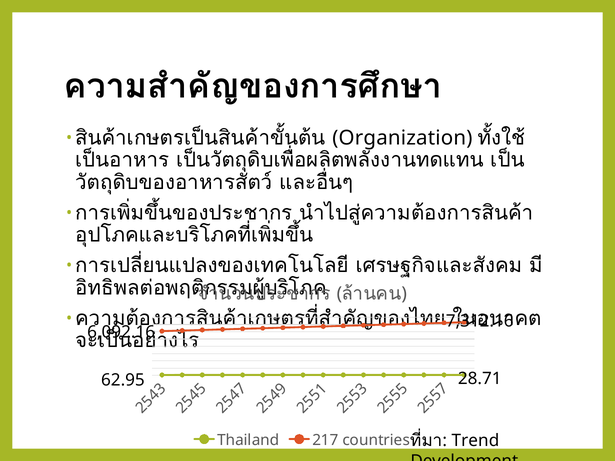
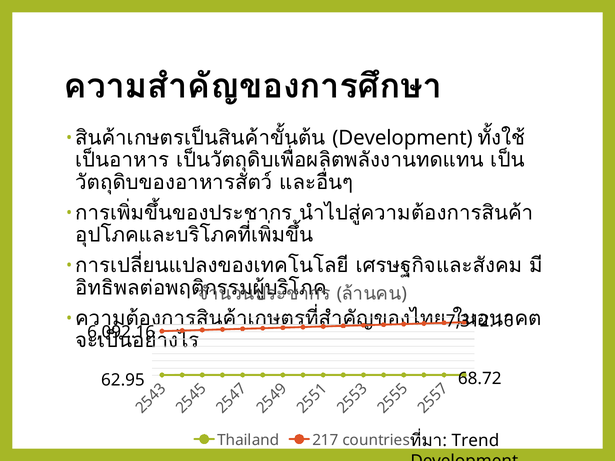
Organization: Organization -> Development (403, 138)
28.71: 28.71 -> 68.72 (480, 379)
